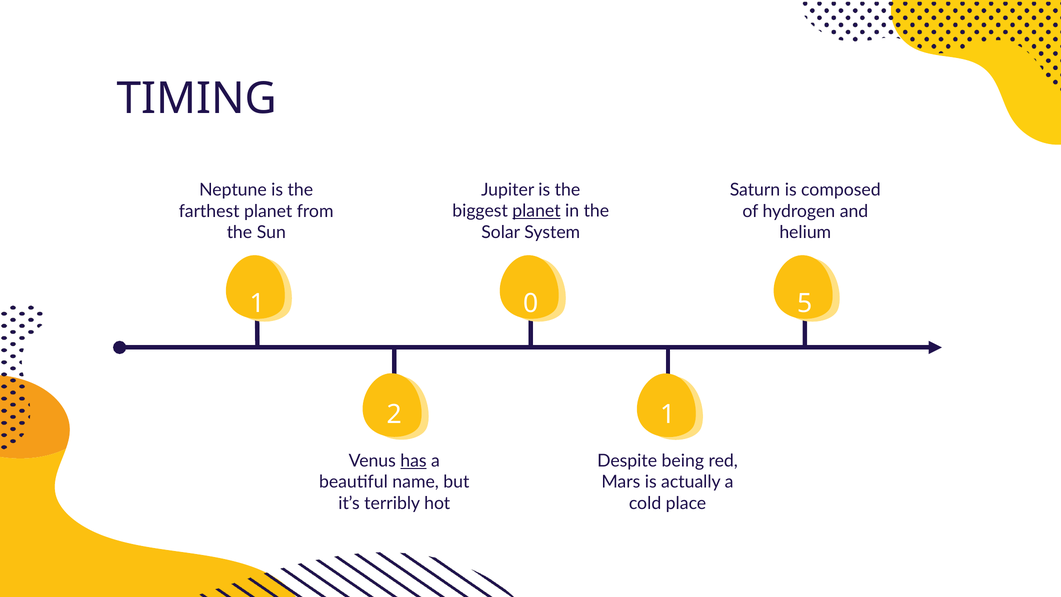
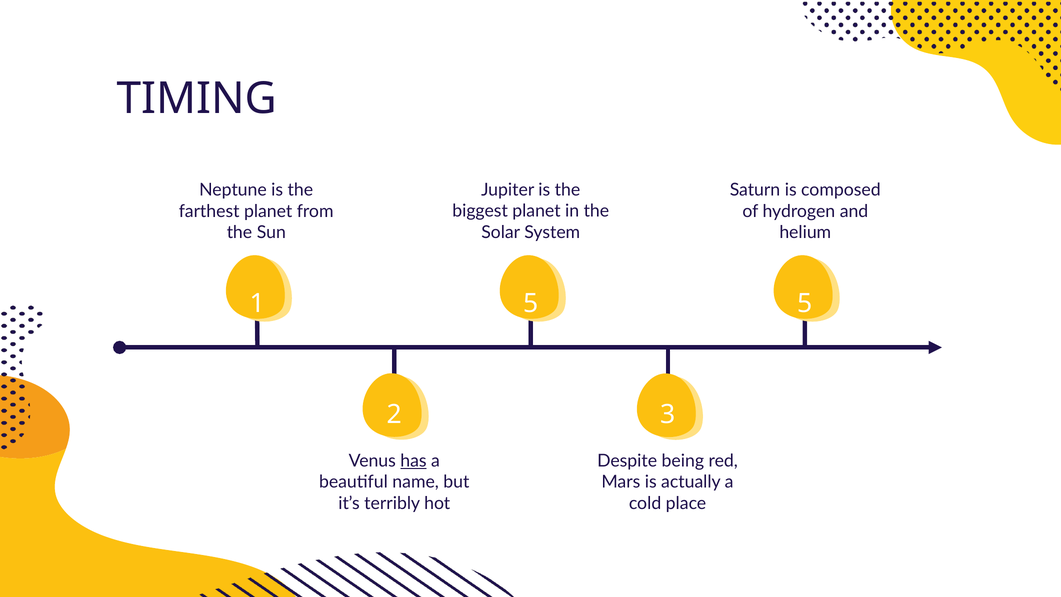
planet underline: present -> none (536, 211)
1 0: 0 -> 5 (531, 303)
1: 1 -> 3 (668, 414)
